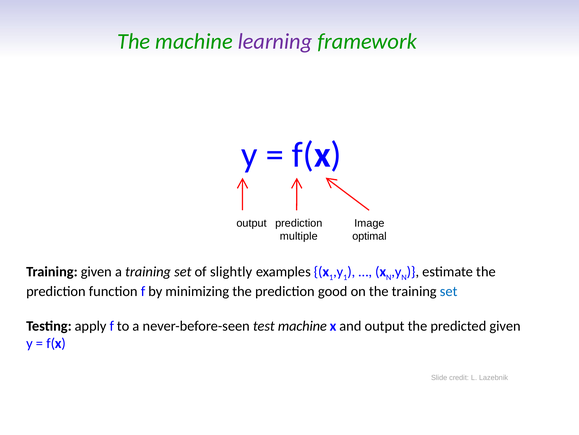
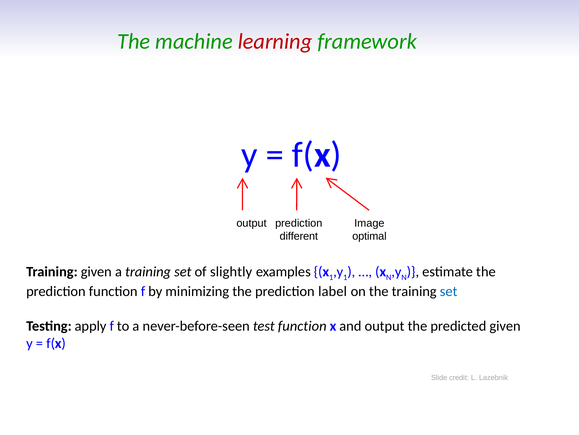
learning colour: purple -> red (275, 42)
multiple: multiple -> different (299, 236)
good: good -> label (333, 291)
test machine: machine -> function (302, 326)
